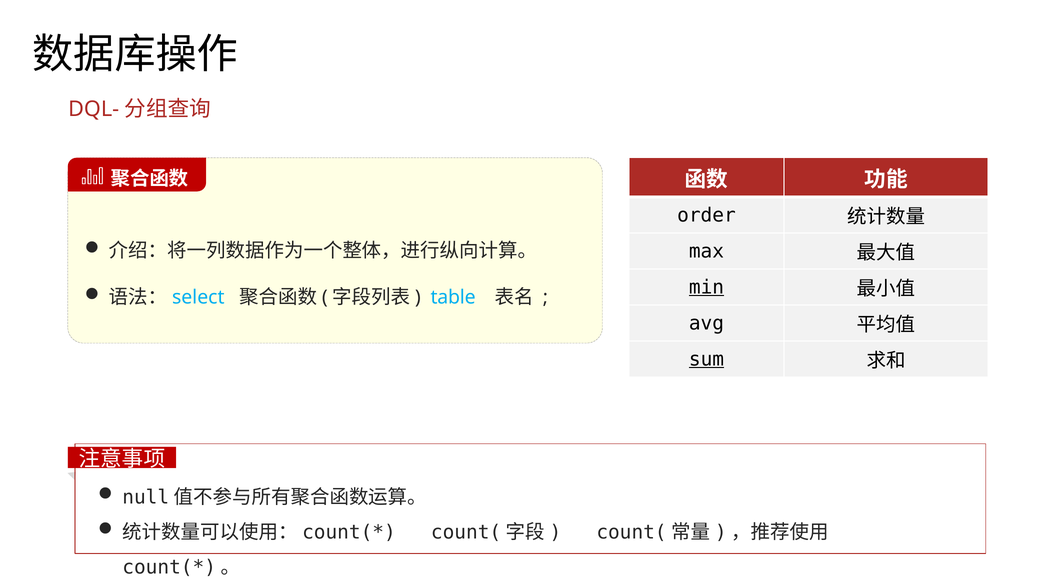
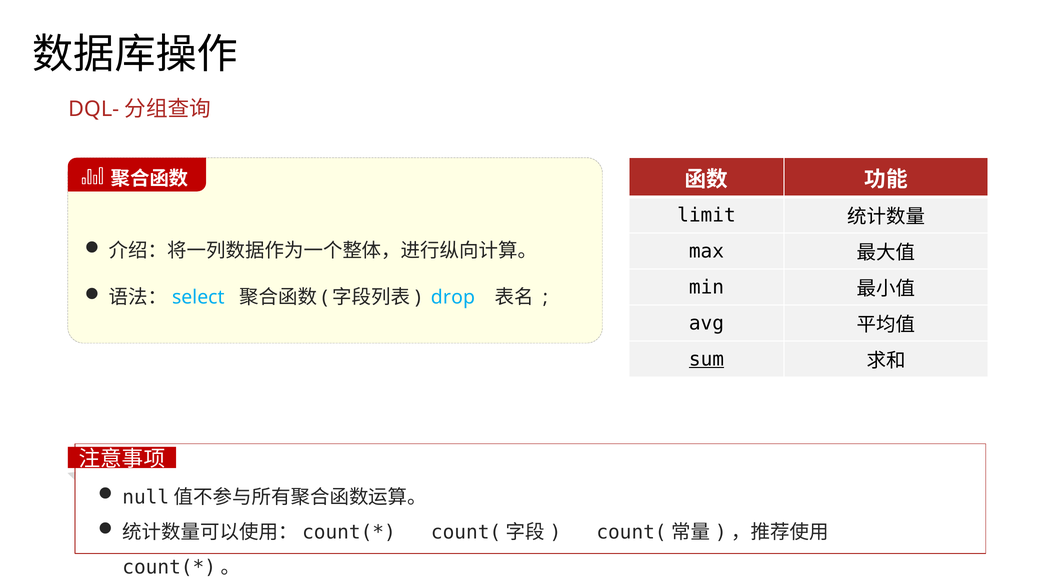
order: order -> limit (706, 215)
min underline: present -> none (706, 287)
table: table -> drop (453, 297)
